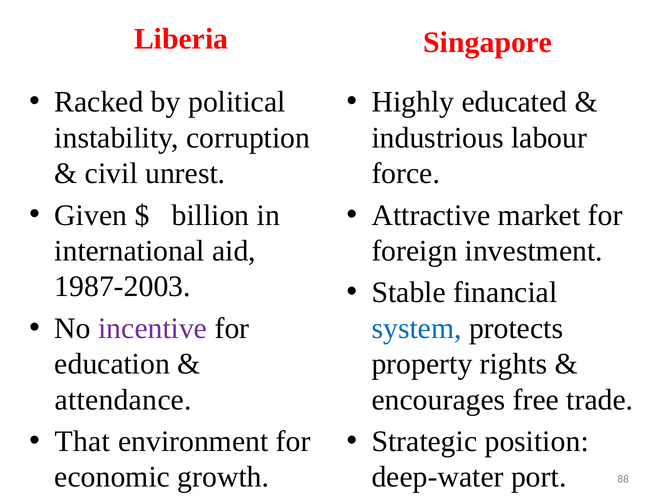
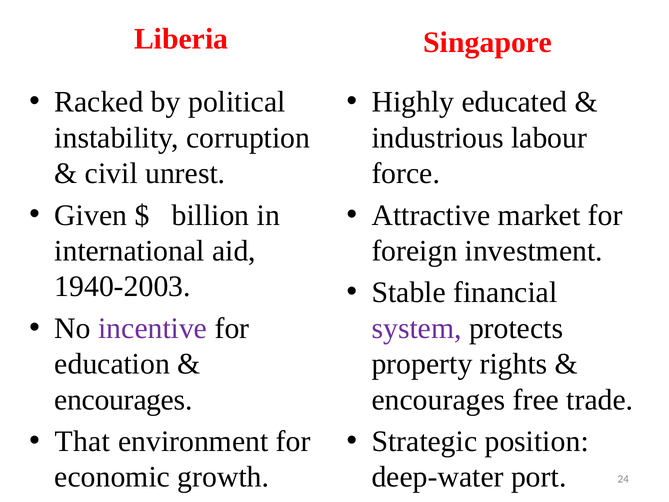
1987-2003: 1987-2003 -> 1940-2003 (123, 286)
system colour: blue -> purple (417, 328)
attendance: attendance -> encourages (124, 400)
88: 88 -> 24 (623, 479)
